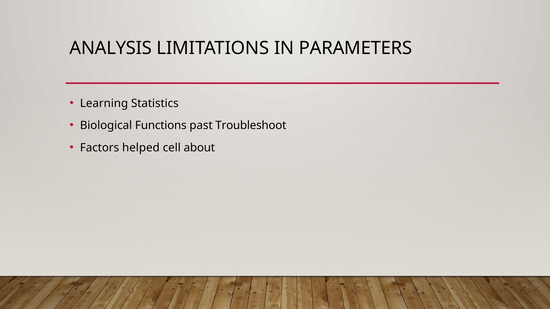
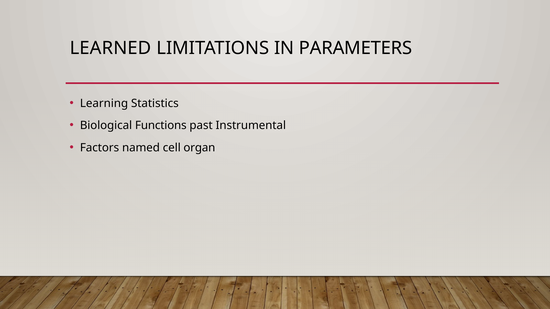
ANALYSIS: ANALYSIS -> LEARNED (111, 48)
Troubleshoot: Troubleshoot -> Instrumental (251, 126)
helped: helped -> named (141, 148)
about: about -> organ (199, 148)
